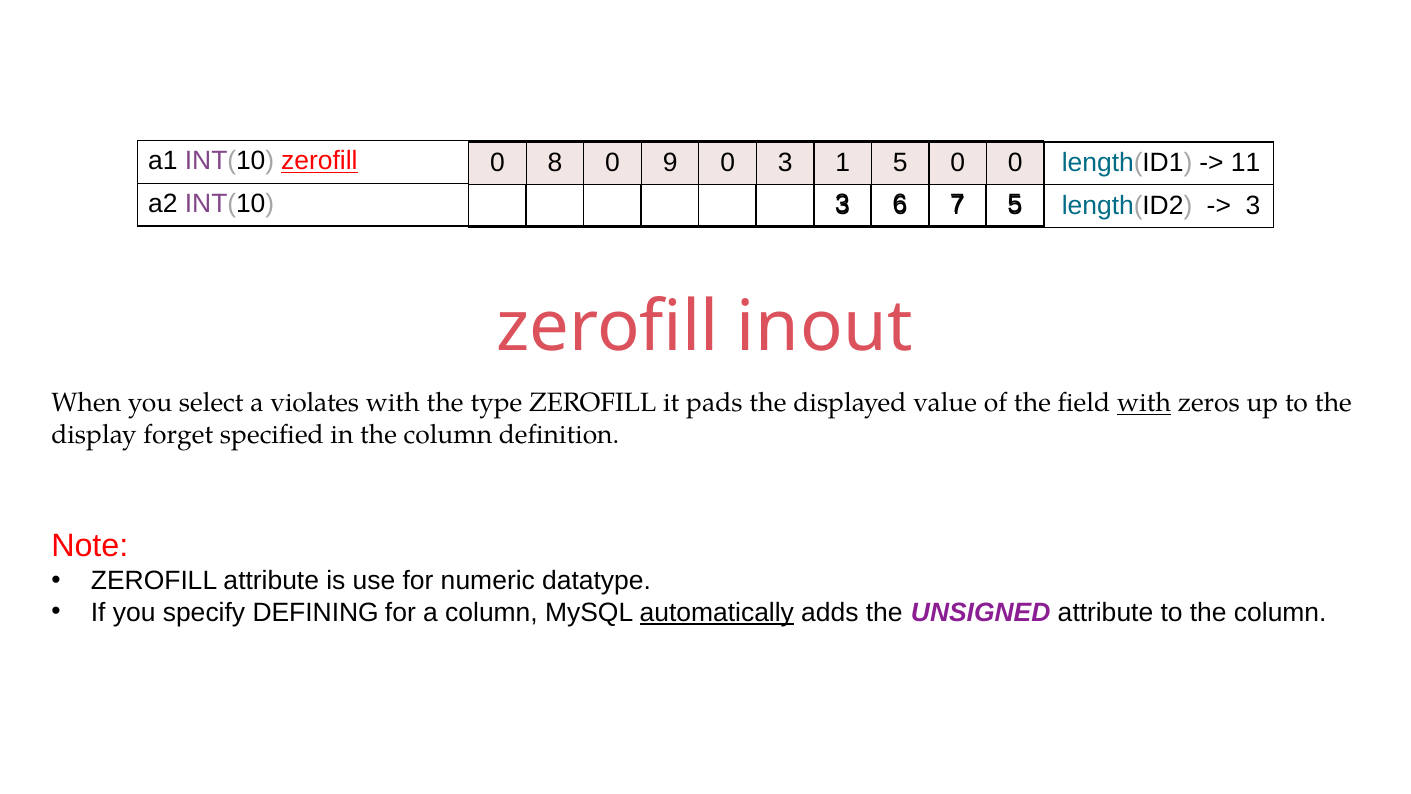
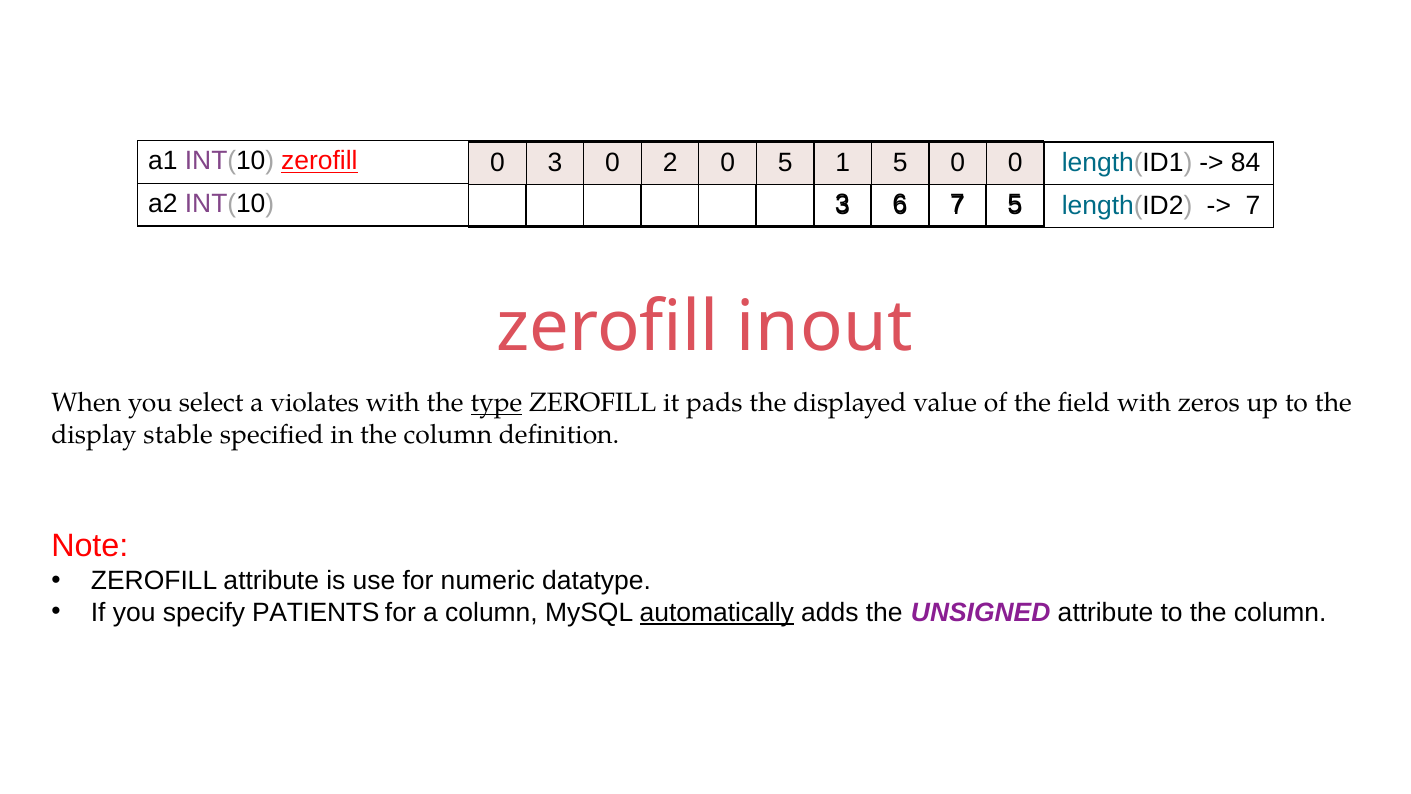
0 8: 8 -> 3 (555, 162)
9: 9 -> 2 (670, 162)
0 3: 3 -> 5 (785, 162)
11: 11 -> 84 (1246, 162)
3: 3 -> 7 (1253, 205)
type underline: none -> present (496, 403)
with underline: present -> none (1144, 403)
forget: forget -> stable (178, 435)
DEFINING: DEFINING -> PATIENTS (316, 612)
